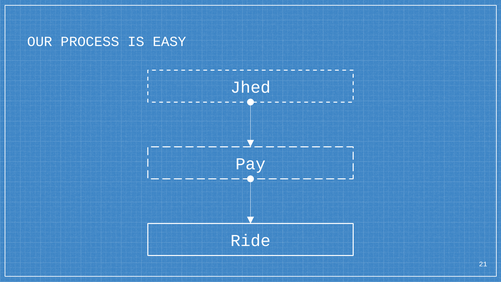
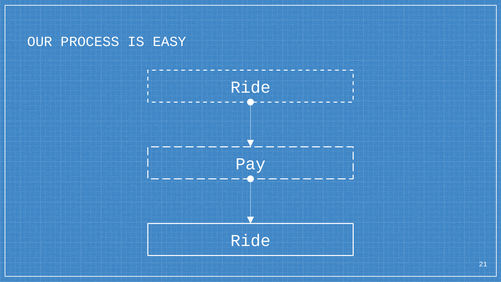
Jhed: Jhed -> Ride (251, 87)
